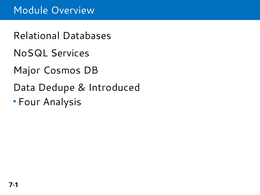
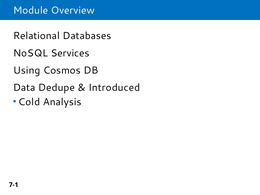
Major: Major -> Using (27, 70)
Four: Four -> Cold (29, 102)
